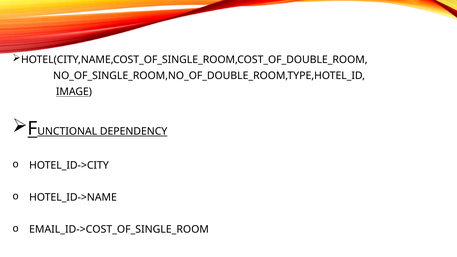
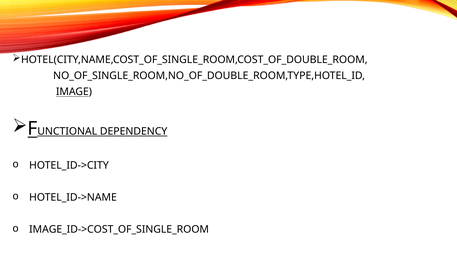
EMAIL_ID->COST_OF_SINGLE_ROOM: EMAIL_ID->COST_OF_SINGLE_ROOM -> IMAGE_ID->COST_OF_SINGLE_ROOM (119, 230)
